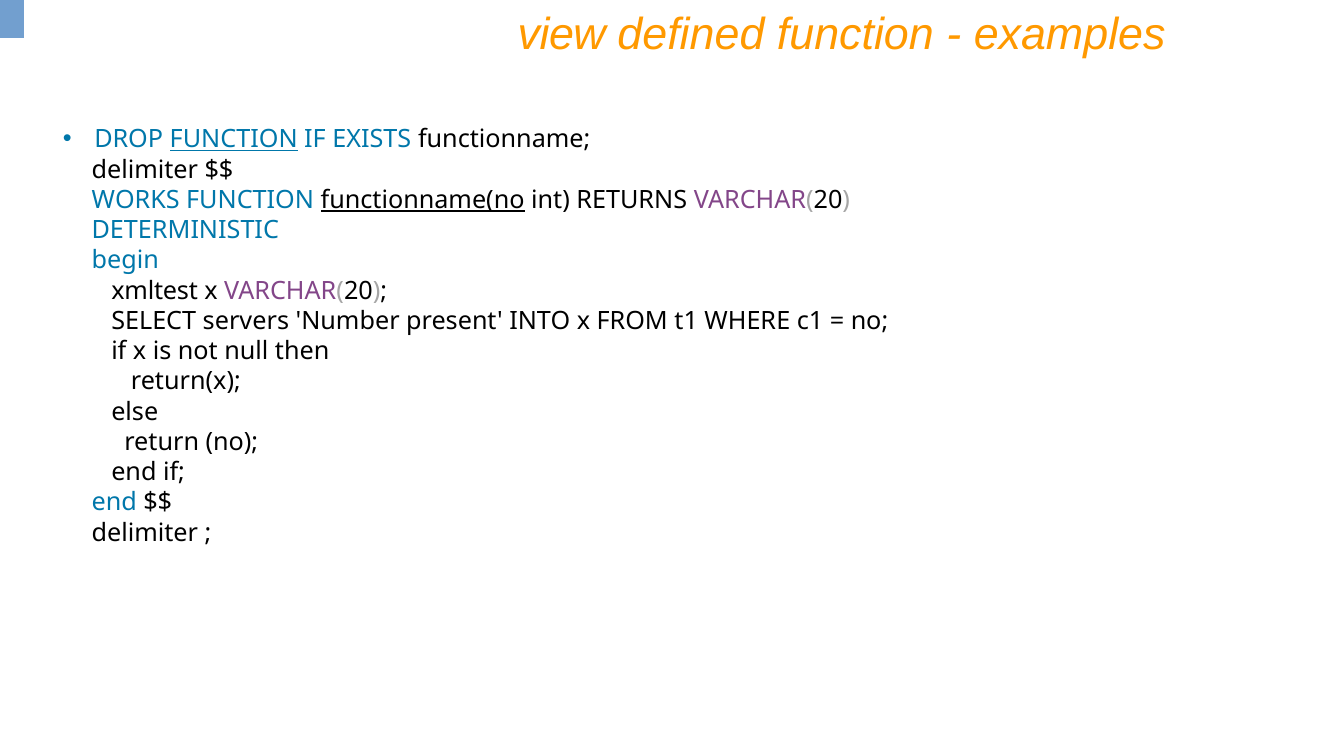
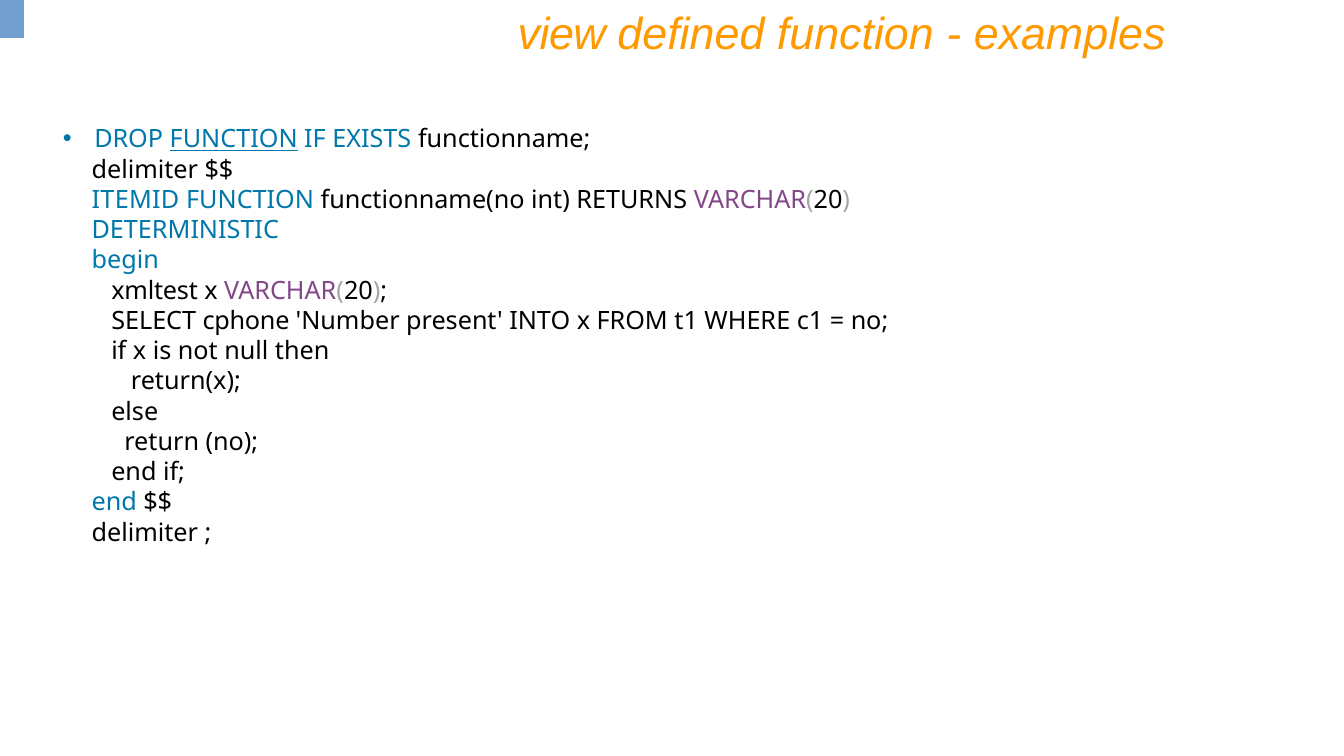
WORKS: WORKS -> ITEMID (136, 200)
functionname(no underline: present -> none (423, 200)
servers: servers -> cphone (246, 321)
